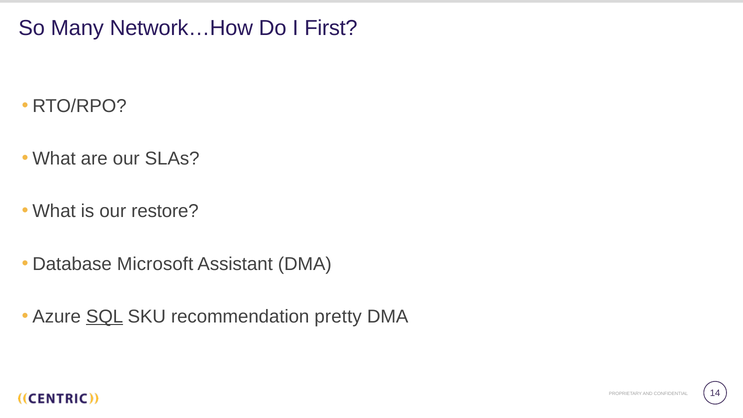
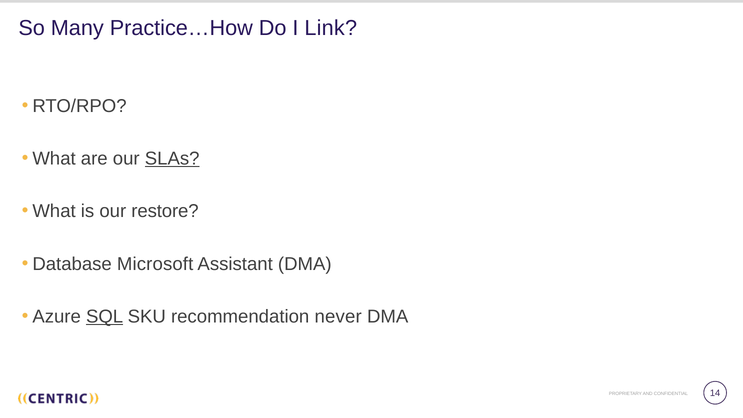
Network…How: Network…How -> Practice…How (181, 28)
First: First -> Link (331, 28)
SLAs underline: none -> present (172, 159)
pretty: pretty -> never (338, 317)
